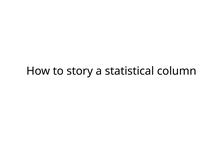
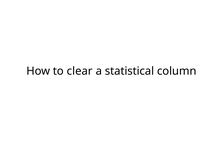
story: story -> clear (80, 71)
